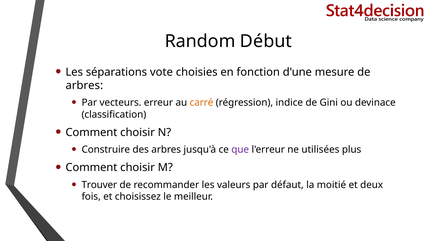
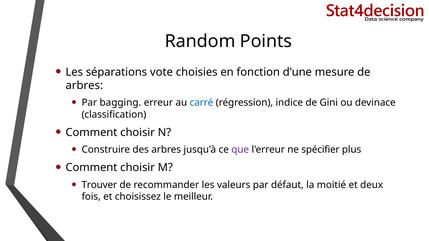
Début: Début -> Points (266, 41)
vecteurs: vecteurs -> bagging (120, 103)
carré colour: orange -> blue (201, 103)
utilisées: utilisées -> spécifier (320, 150)
